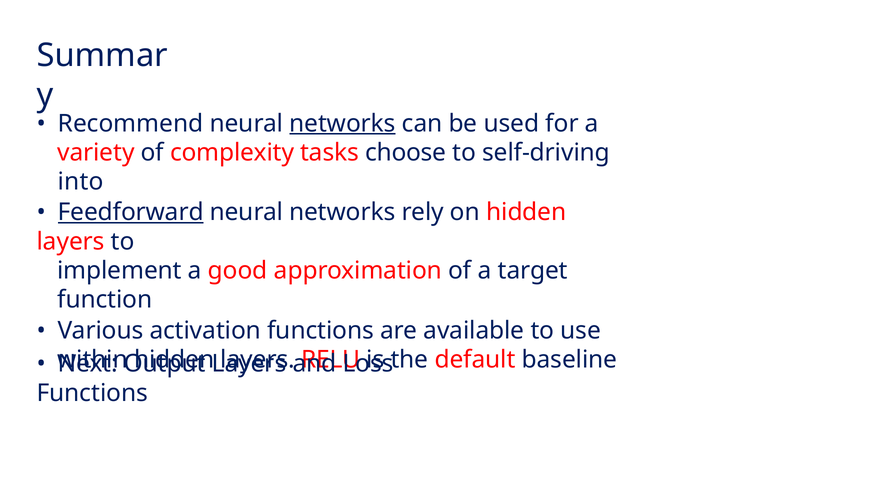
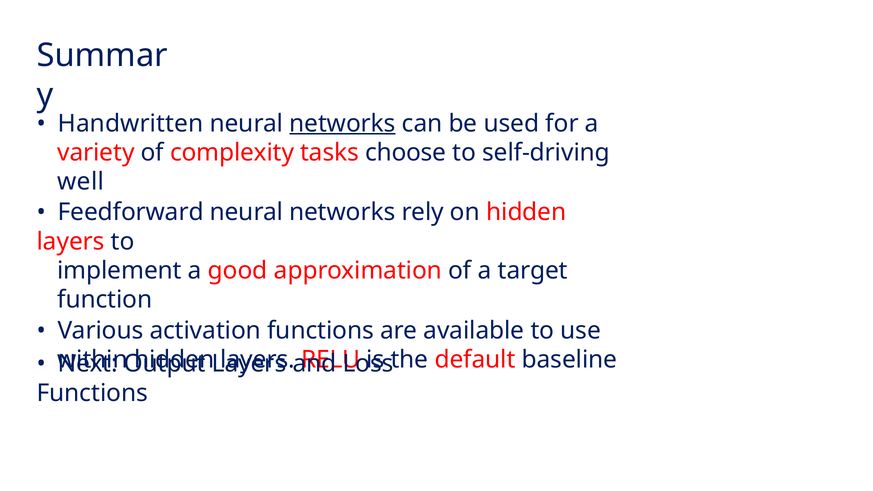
Recommend: Recommend -> Handwritten (131, 123)
into: into -> well (81, 181)
Feedforward underline: present -> none (131, 212)
